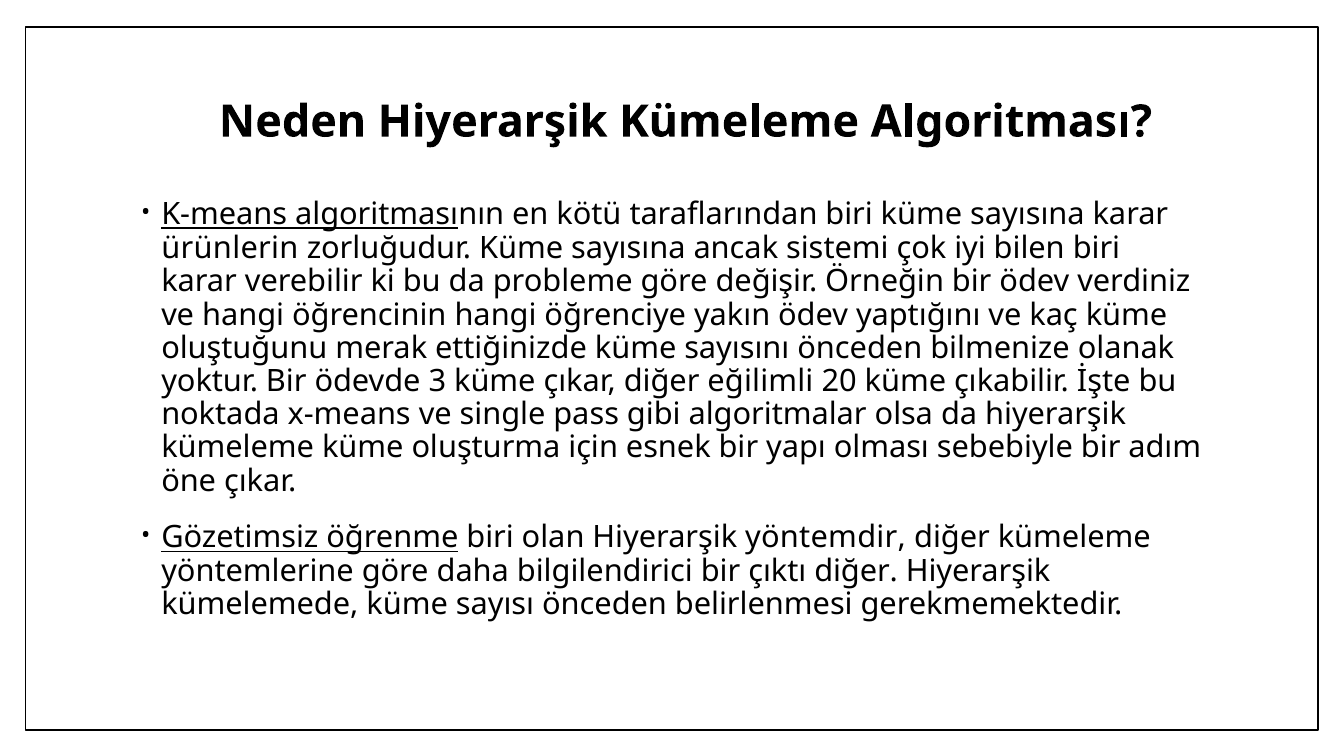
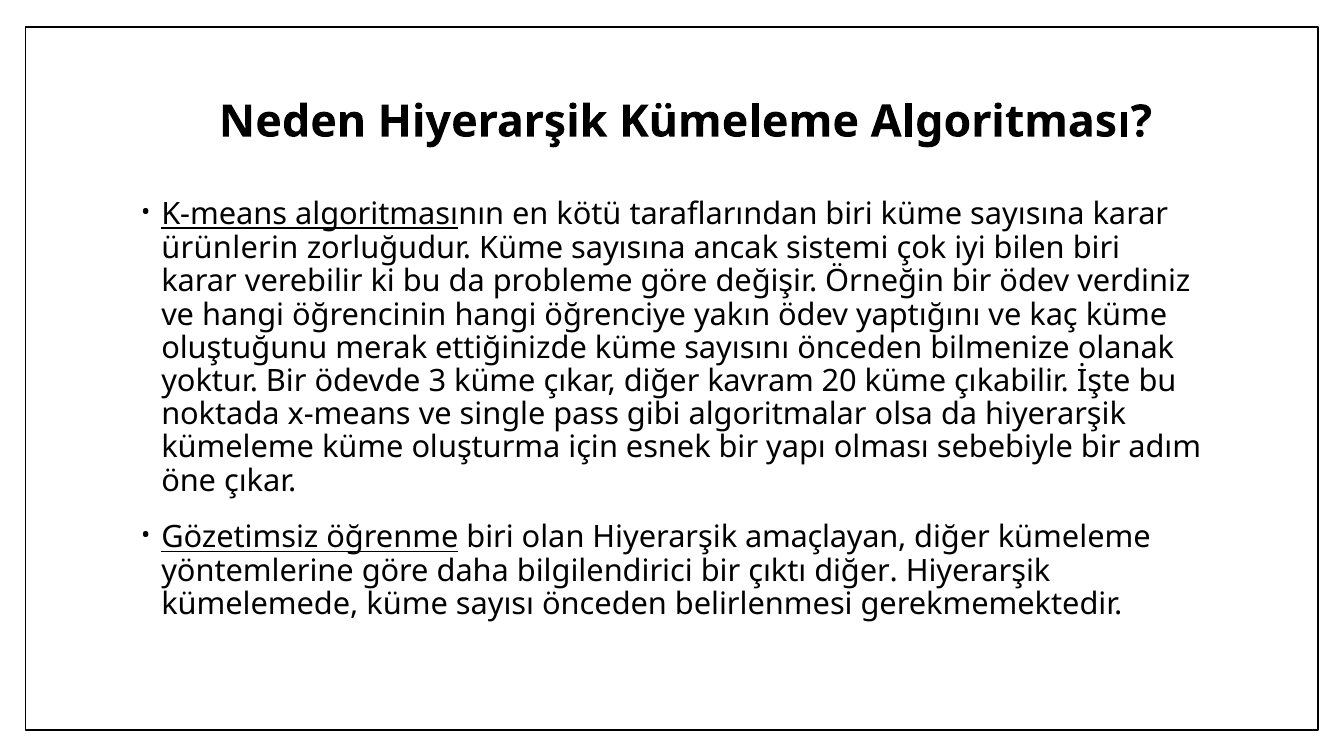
eğilimli: eğilimli -> kavram (761, 381)
yöntemdir: yöntemdir -> amaçlayan (826, 537)
